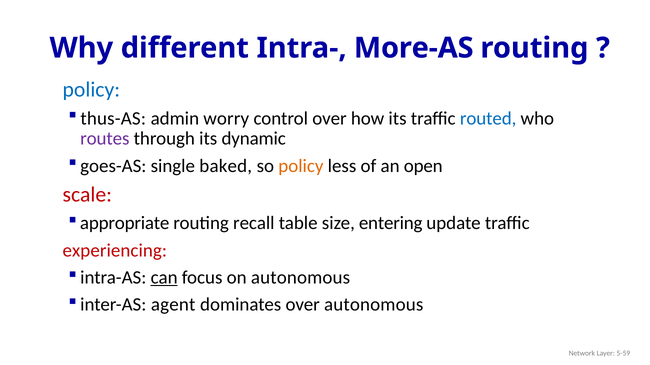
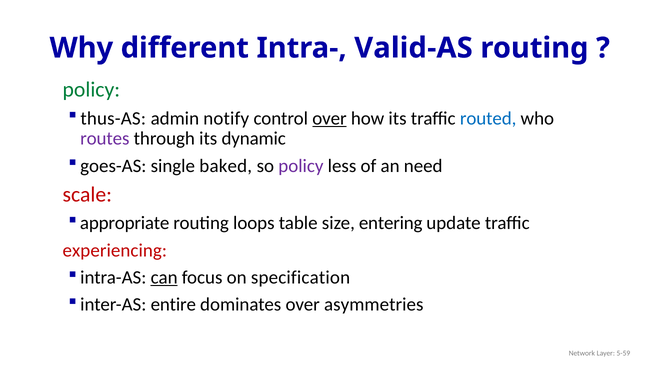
More-AS: More-AS -> Valid-AS (413, 48)
policy colour: blue -> green (91, 90)
worry: worry -> notify (226, 118)
over underline: none -> present (330, 118)
policy colour: orange -> purple (301, 166)
open: open -> need (423, 166)
recall: recall -> loops (254, 224)
on autonomous: autonomous -> specification (301, 278)
agent: agent -> entire (173, 305)
over autonomous: autonomous -> asymmetries (374, 305)
